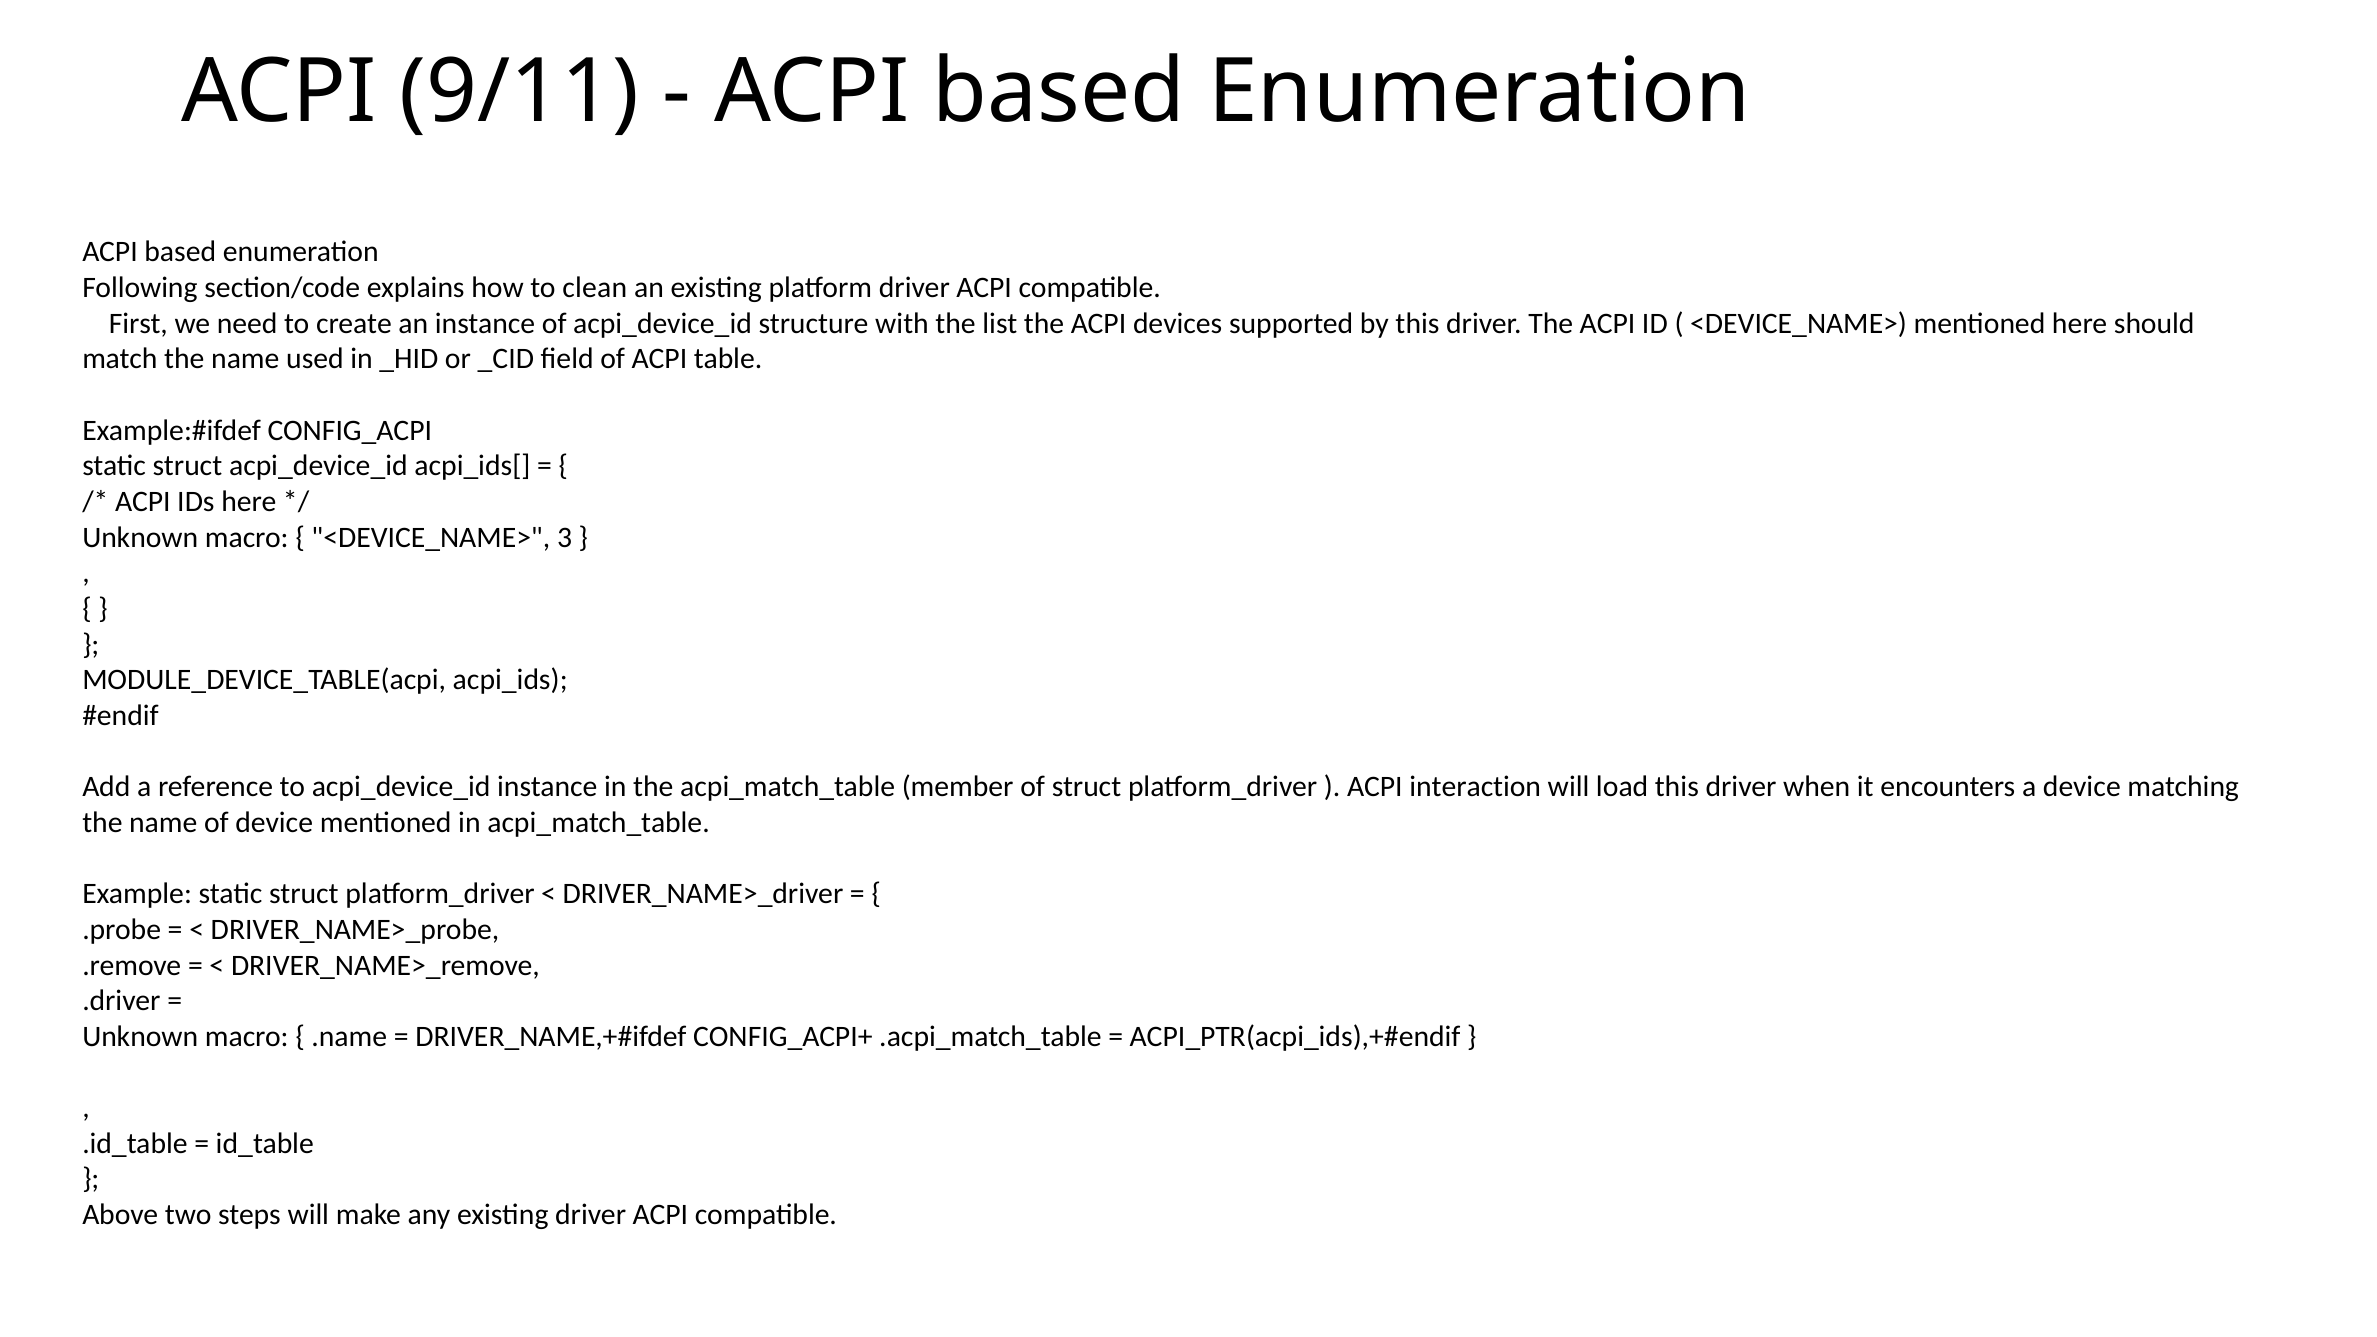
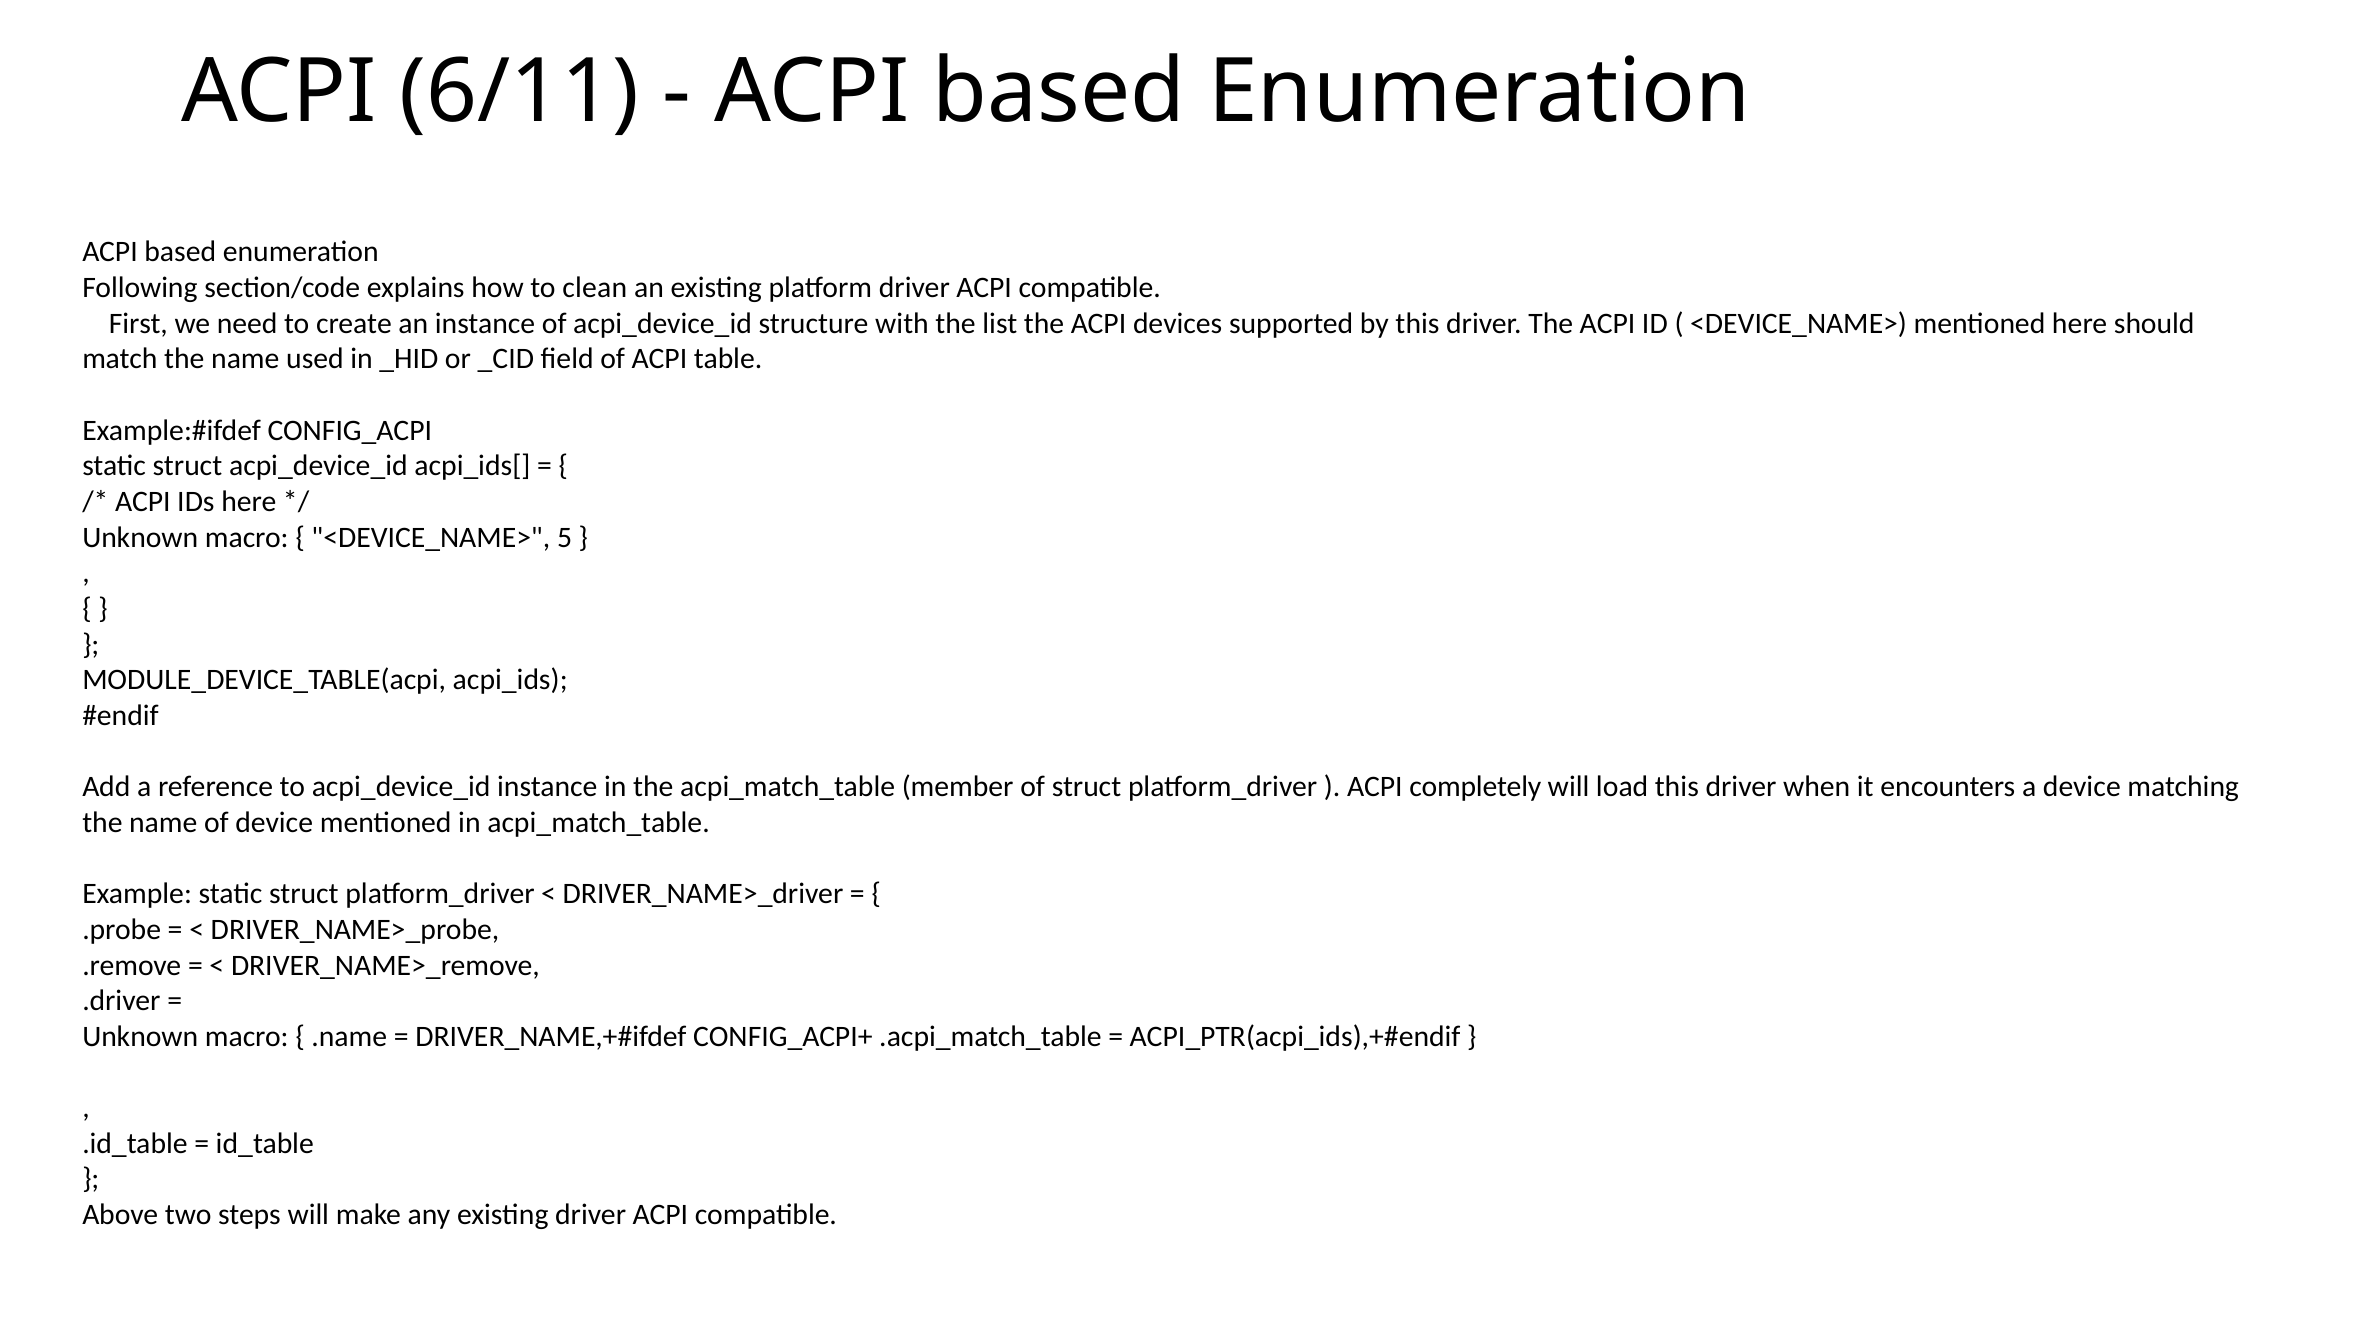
9/11: 9/11 -> 6/11 (519, 92)
3: 3 -> 5 (565, 537)
interaction: interaction -> completely (1475, 787)
